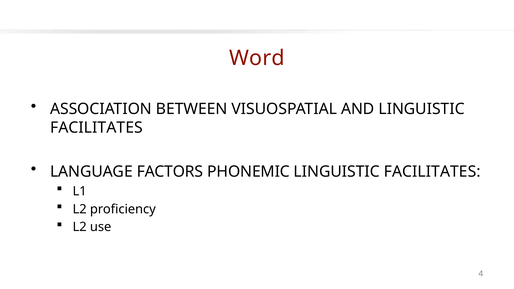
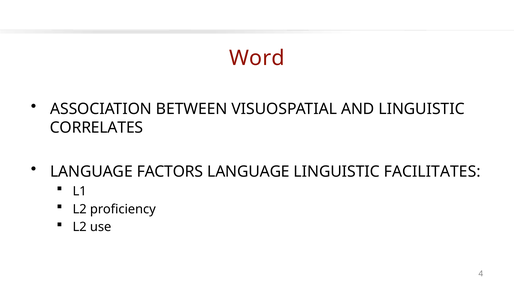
FACILITATES: FACILITATES -> CORRELATES (97, 128)
FACTORS PHONEMIC: PHONEMIC -> LANGUAGE (249, 172)
